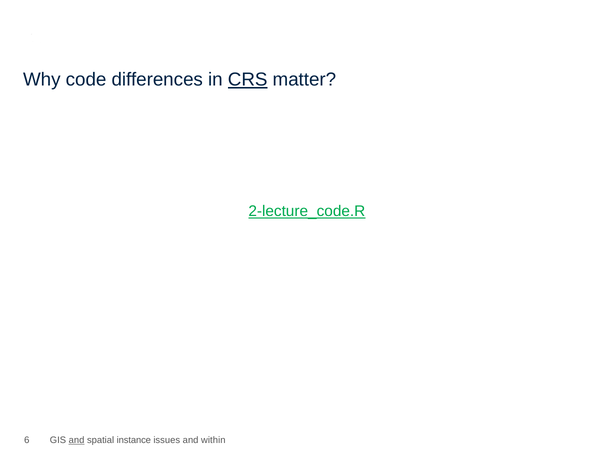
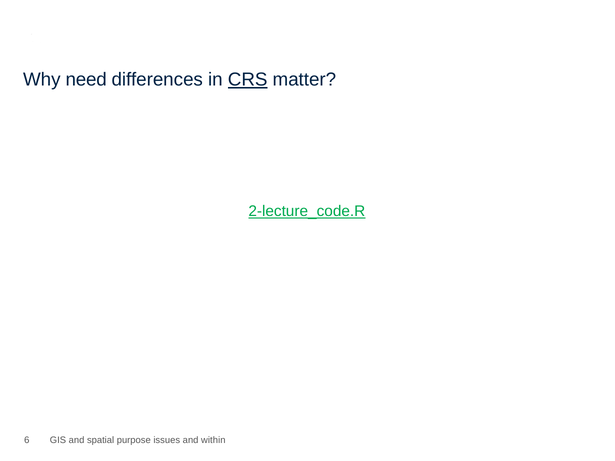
code: code -> need (86, 80)
and underline: present -> none (77, 440)
instance: instance -> purpose (134, 440)
